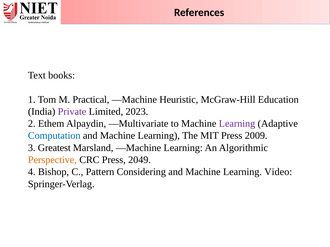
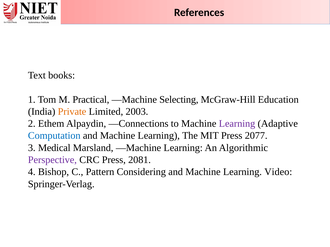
Heuristic: Heuristic -> Selecting (179, 100)
Private colour: purple -> orange (72, 112)
2023: 2023 -> 2003 (137, 112)
―Multivariate: ―Multivariate -> ―Connections (139, 124)
2009: 2009 -> 2077 (256, 136)
Greatest: Greatest -> Medical (54, 148)
Perspective colour: orange -> purple (52, 160)
2049: 2049 -> 2081 (140, 160)
